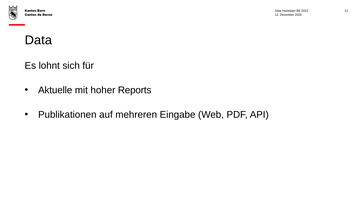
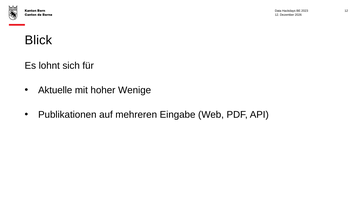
Data: Data -> Blick (38, 40)
Reports: Reports -> Wenige (135, 90)
